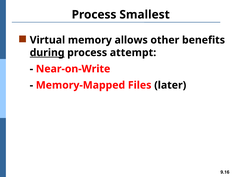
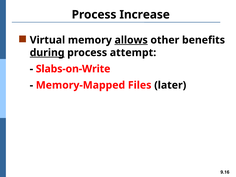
Smallest: Smallest -> Increase (145, 15)
allows underline: none -> present (131, 40)
Near-on-Write: Near-on-Write -> Slabs-on-Write (73, 69)
